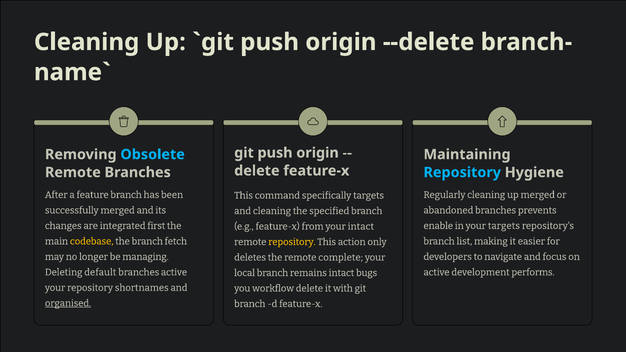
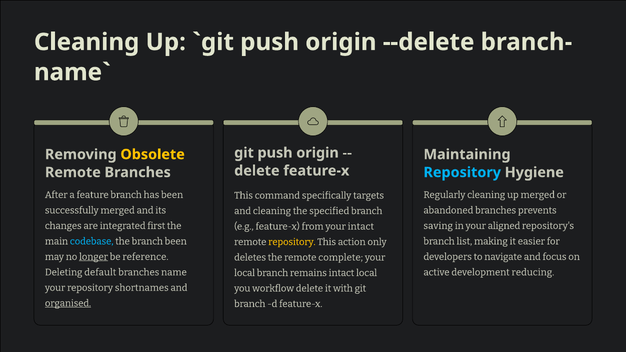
Obsolete colour: light blue -> yellow (153, 155)
enable: enable -> saving (438, 226)
your targets: targets -> aligned (504, 226)
codebase colour: yellow -> light blue (92, 241)
branch fetch: fetch -> been (176, 241)
longer underline: none -> present (94, 257)
managing: managing -> reference (145, 257)
branches active: active -> name (174, 272)
performs: performs -> reducing (533, 272)
intact bugs: bugs -> local (367, 273)
